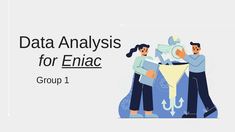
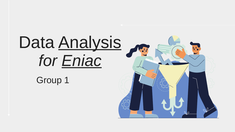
Analysis underline: none -> present (90, 43)
